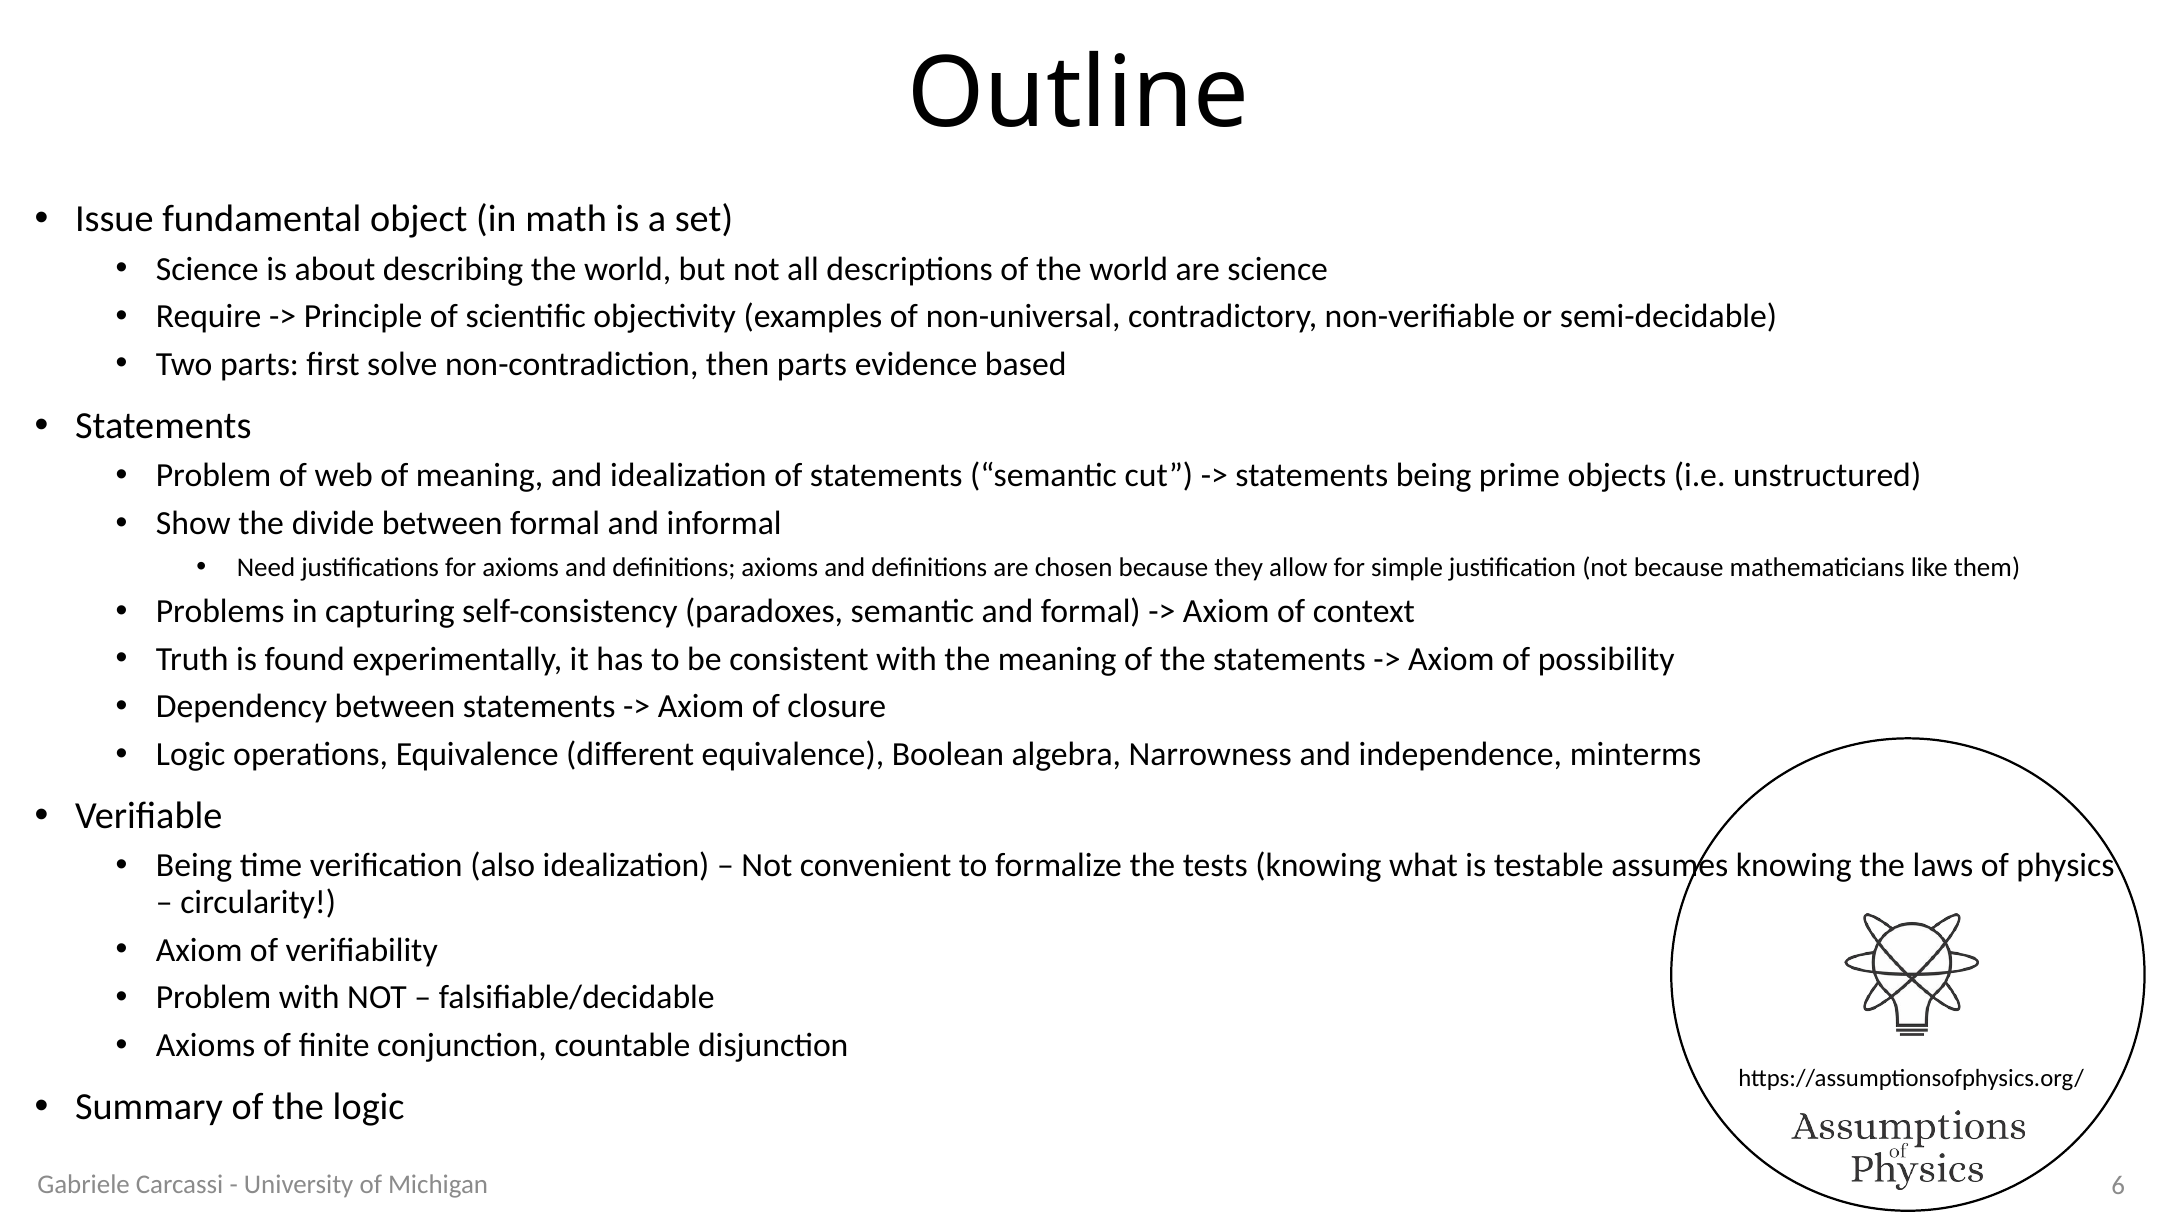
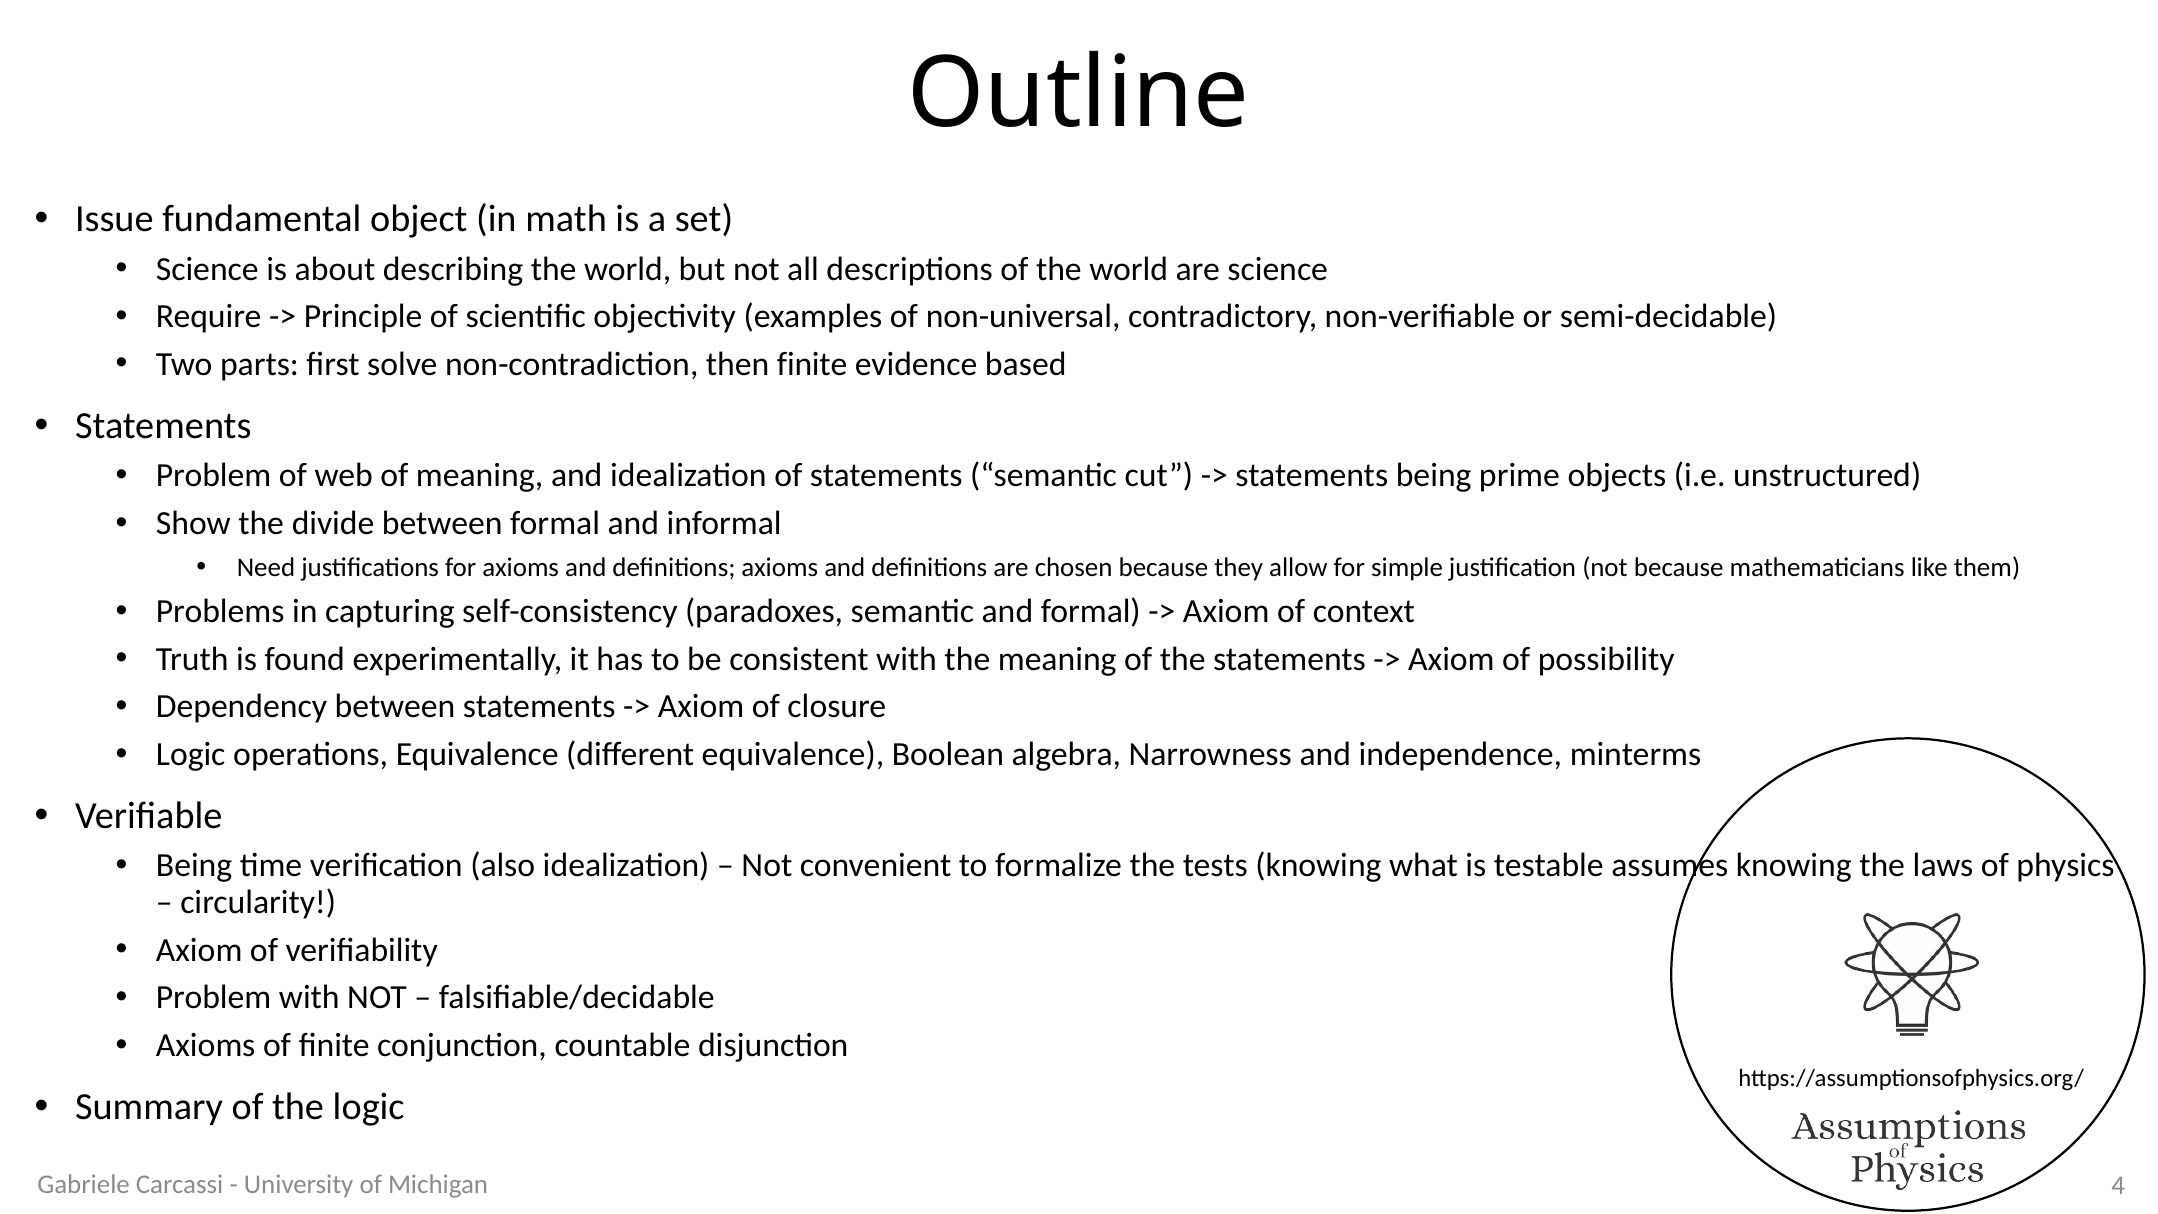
then parts: parts -> finite (812, 364)
6: 6 -> 4 (2118, 1185)
